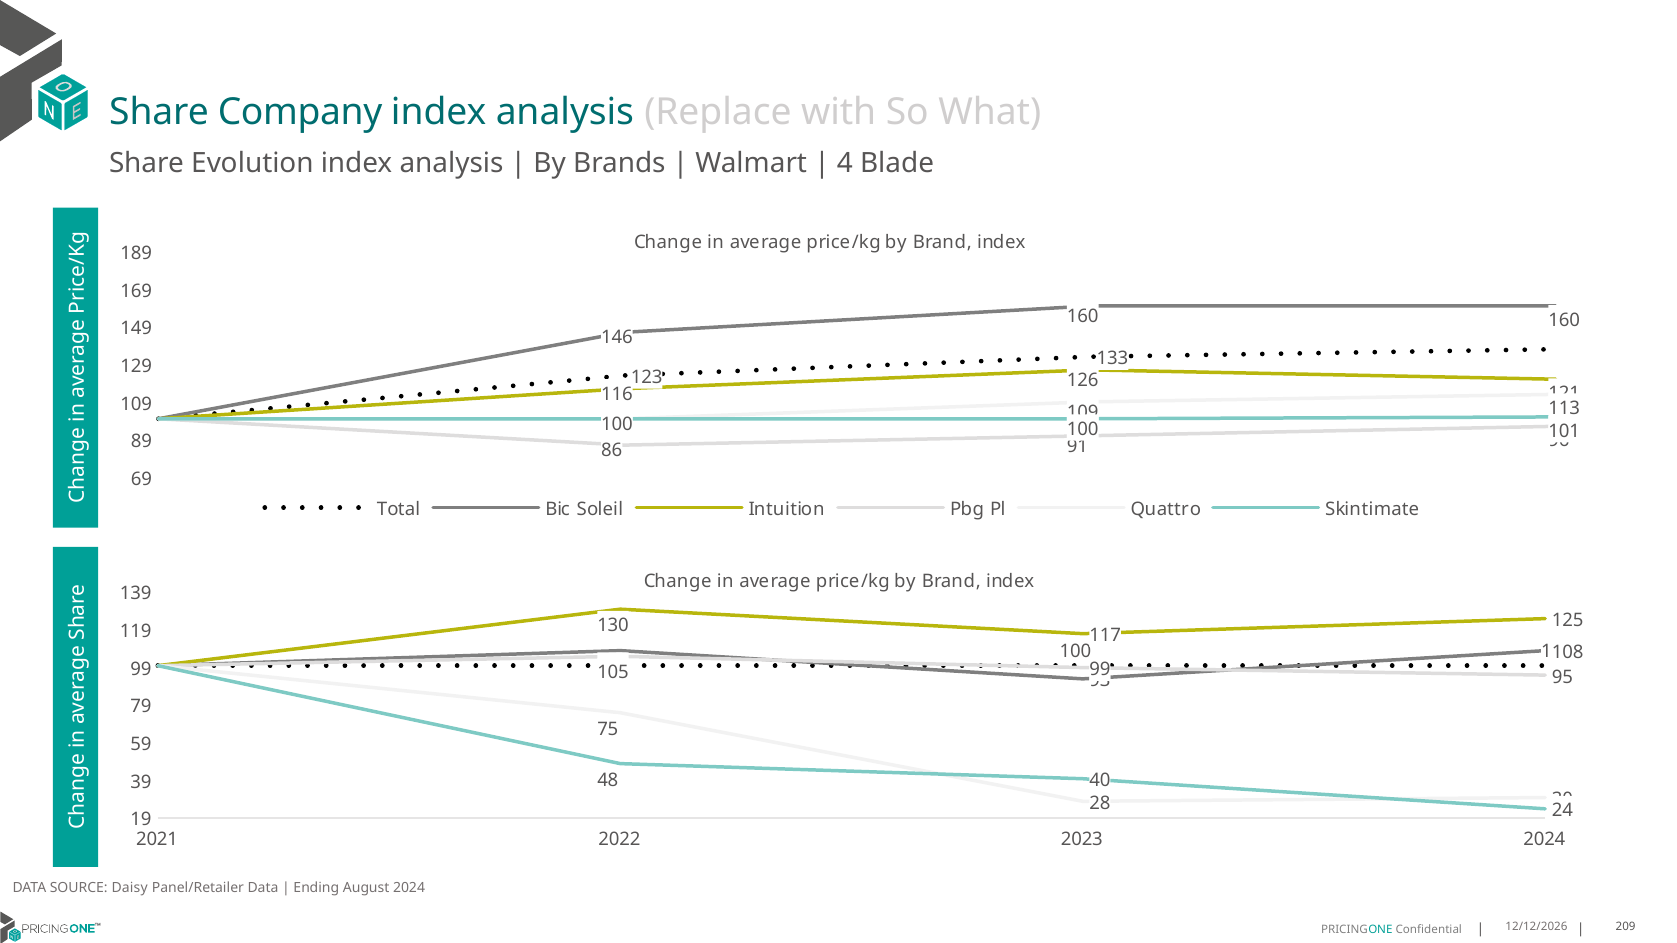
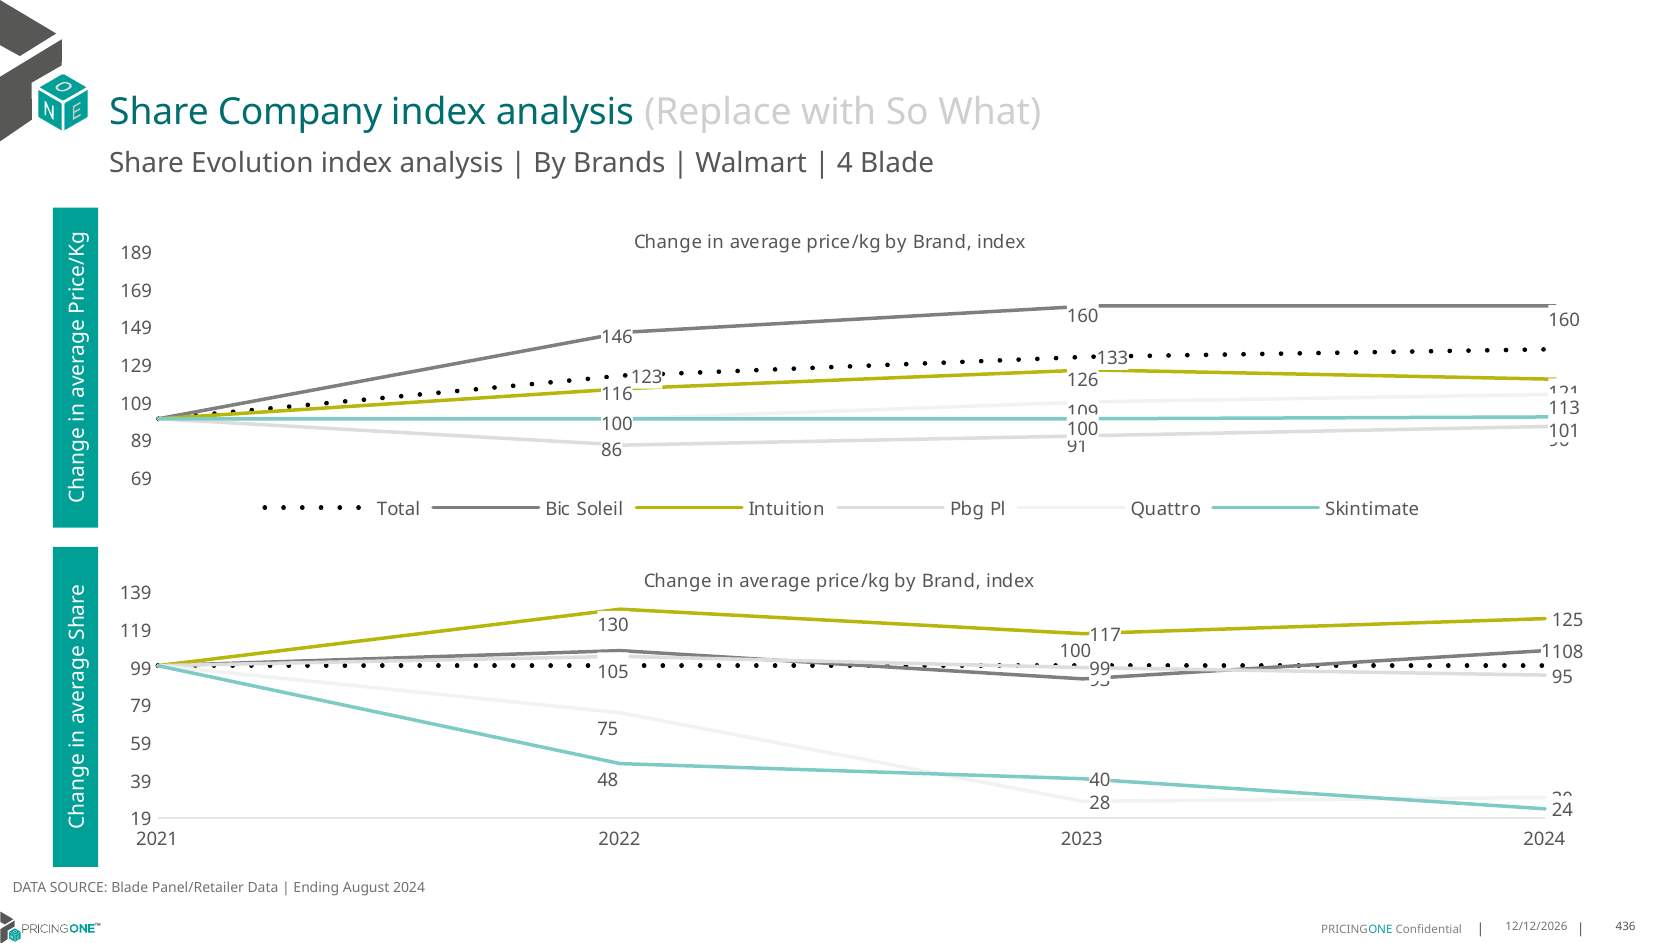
SOURCE Daisy: Daisy -> Blade (130, 888)
209: 209 -> 436 (1626, 927)
